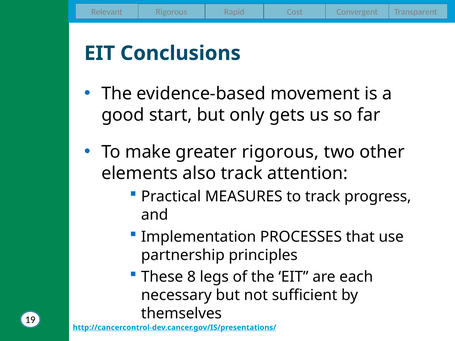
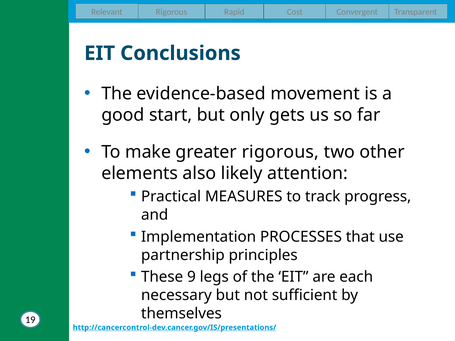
also track: track -> likely (242, 173)
8: 8 -> 9 (191, 277)
